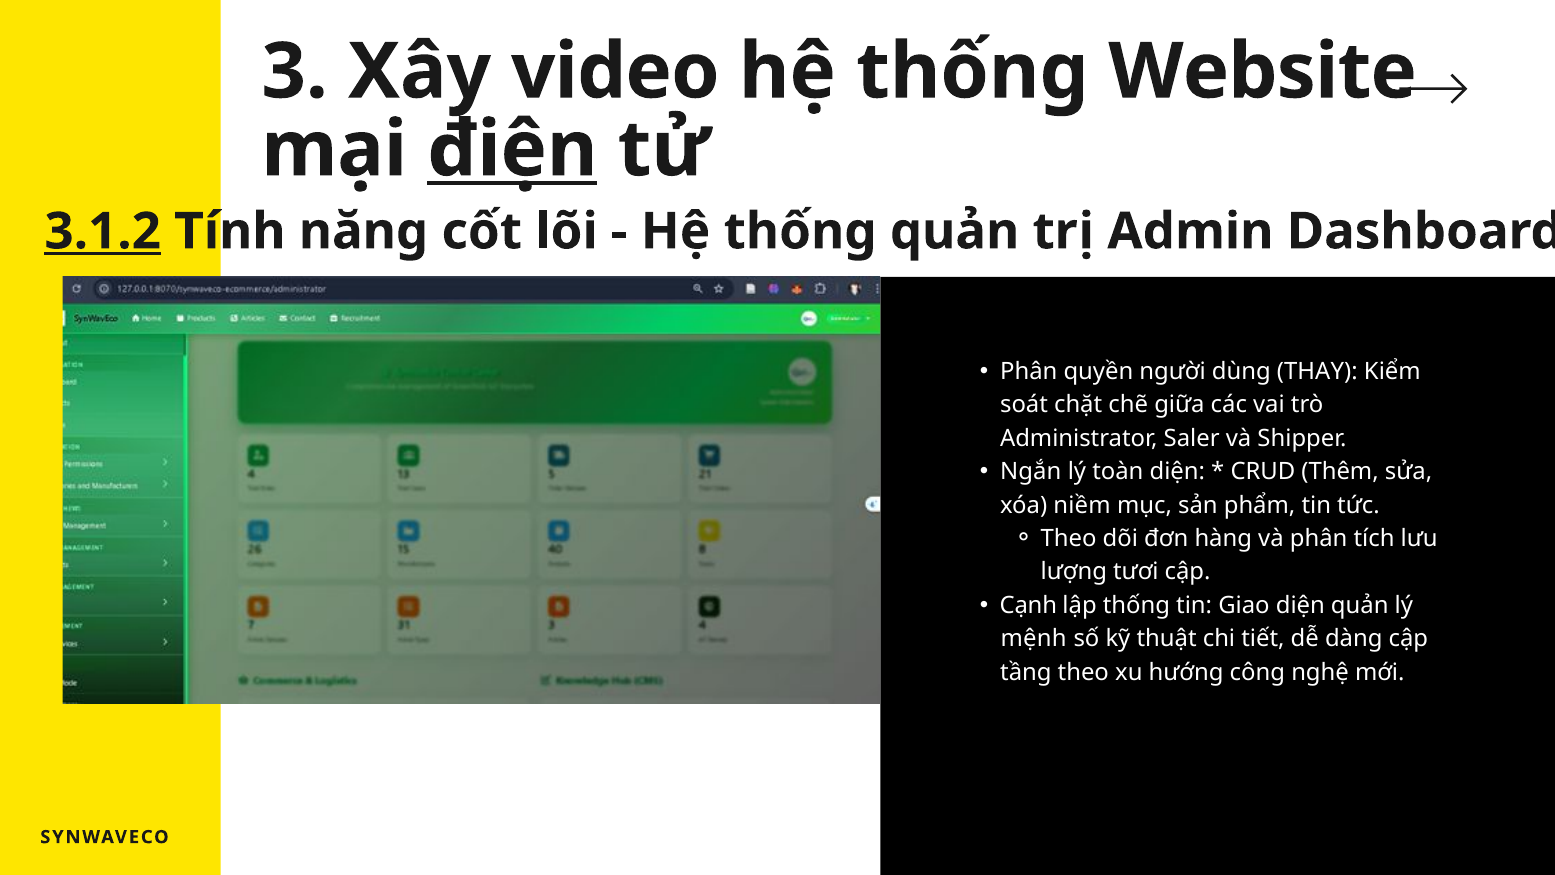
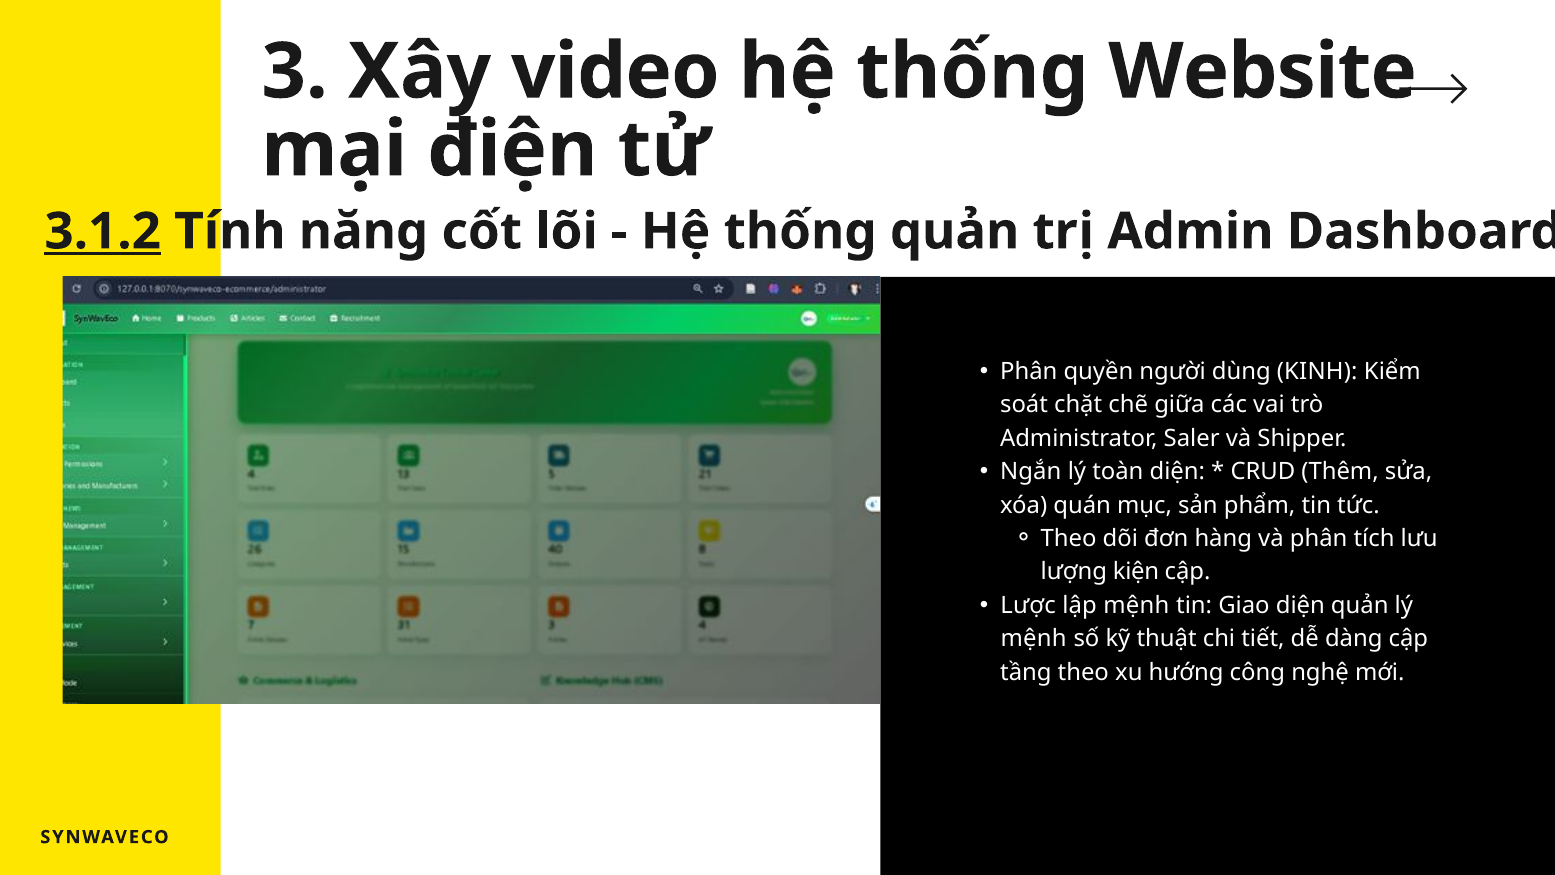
điện underline: present -> none (512, 150)
THAY: THAY -> KINH (1317, 371)
niềm: niềm -> quán (1082, 505)
tươi: tươi -> kiện (1136, 572)
Cạnh: Cạnh -> Lược (1028, 605)
lập thống: thống -> mệnh (1136, 605)
